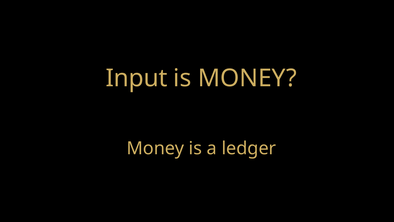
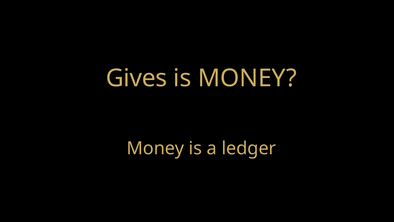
Input: Input -> Gives (137, 78)
